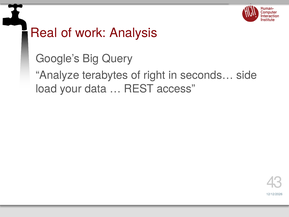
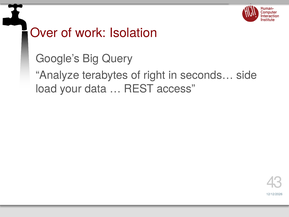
Real: Real -> Over (44, 33)
Analysis: Analysis -> Isolation (133, 33)
